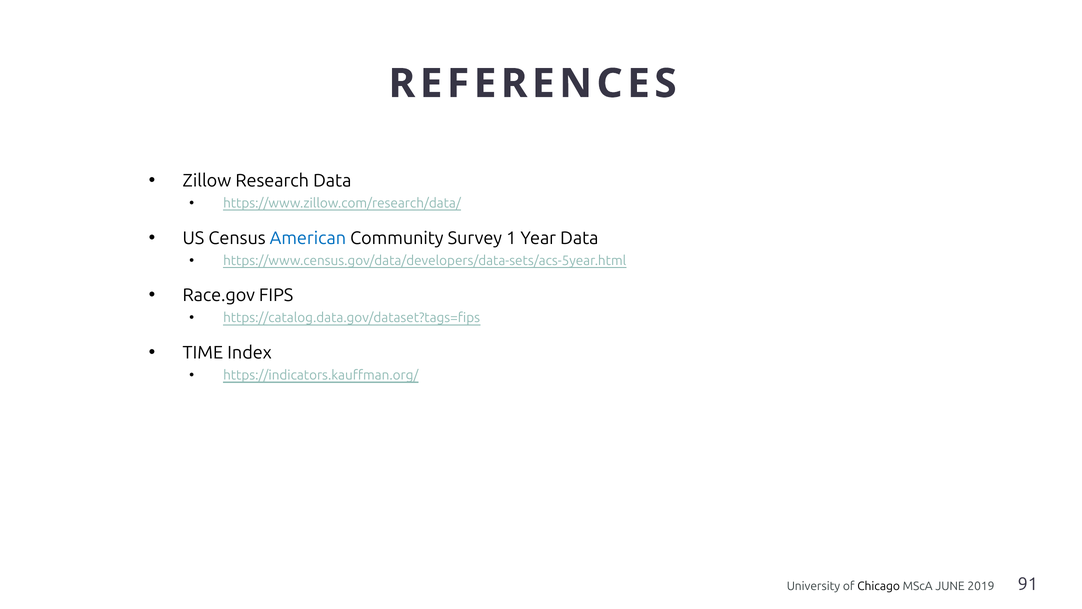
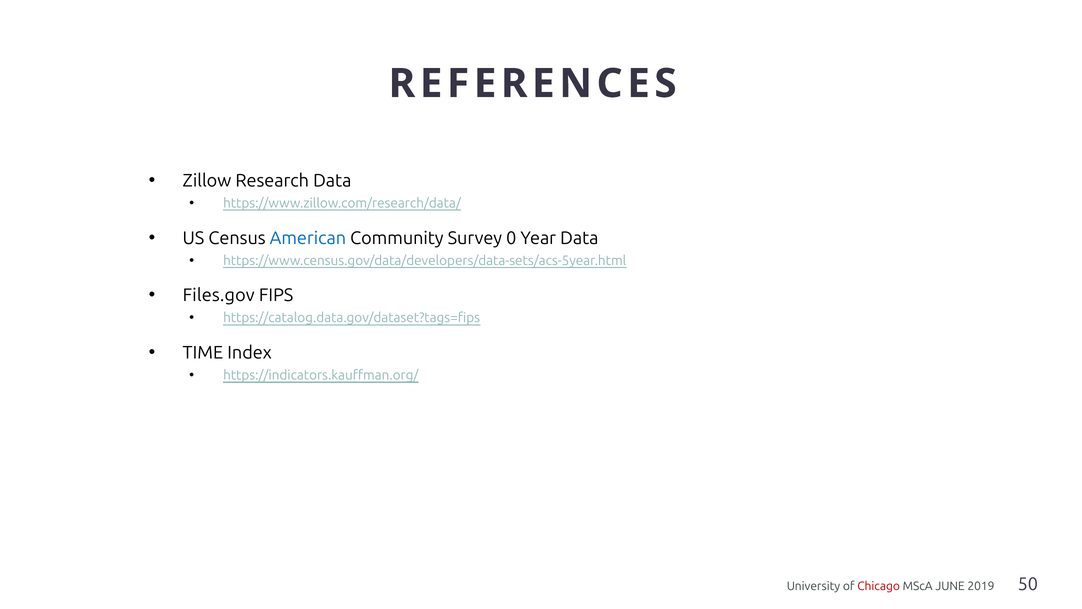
1: 1 -> 0 (511, 238)
Race.gov: Race.gov -> Files.gov (219, 295)
Chicago colour: black -> red (879, 586)
91: 91 -> 50 (1028, 584)
